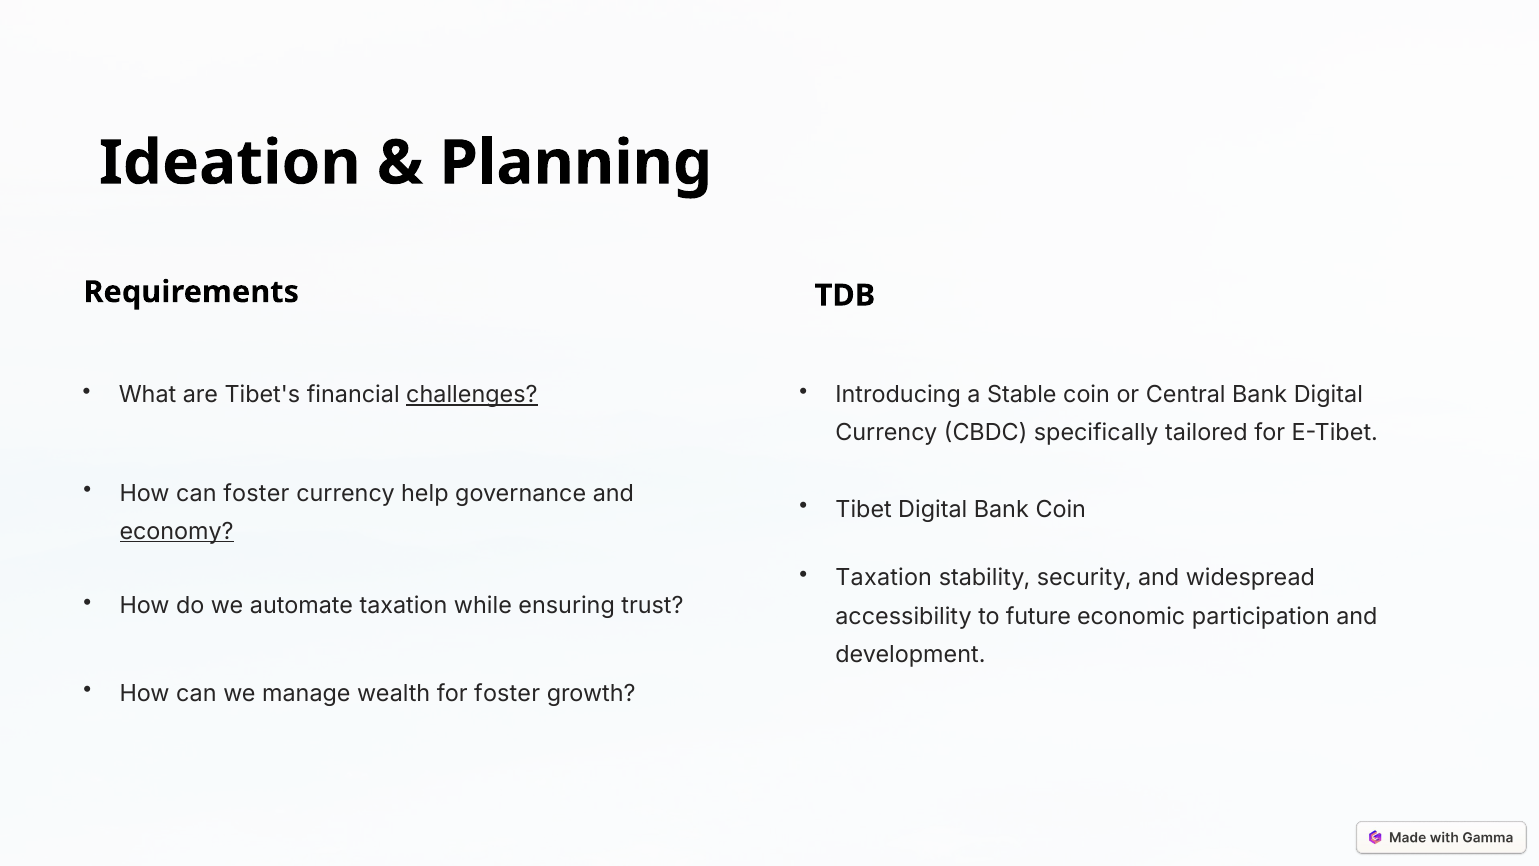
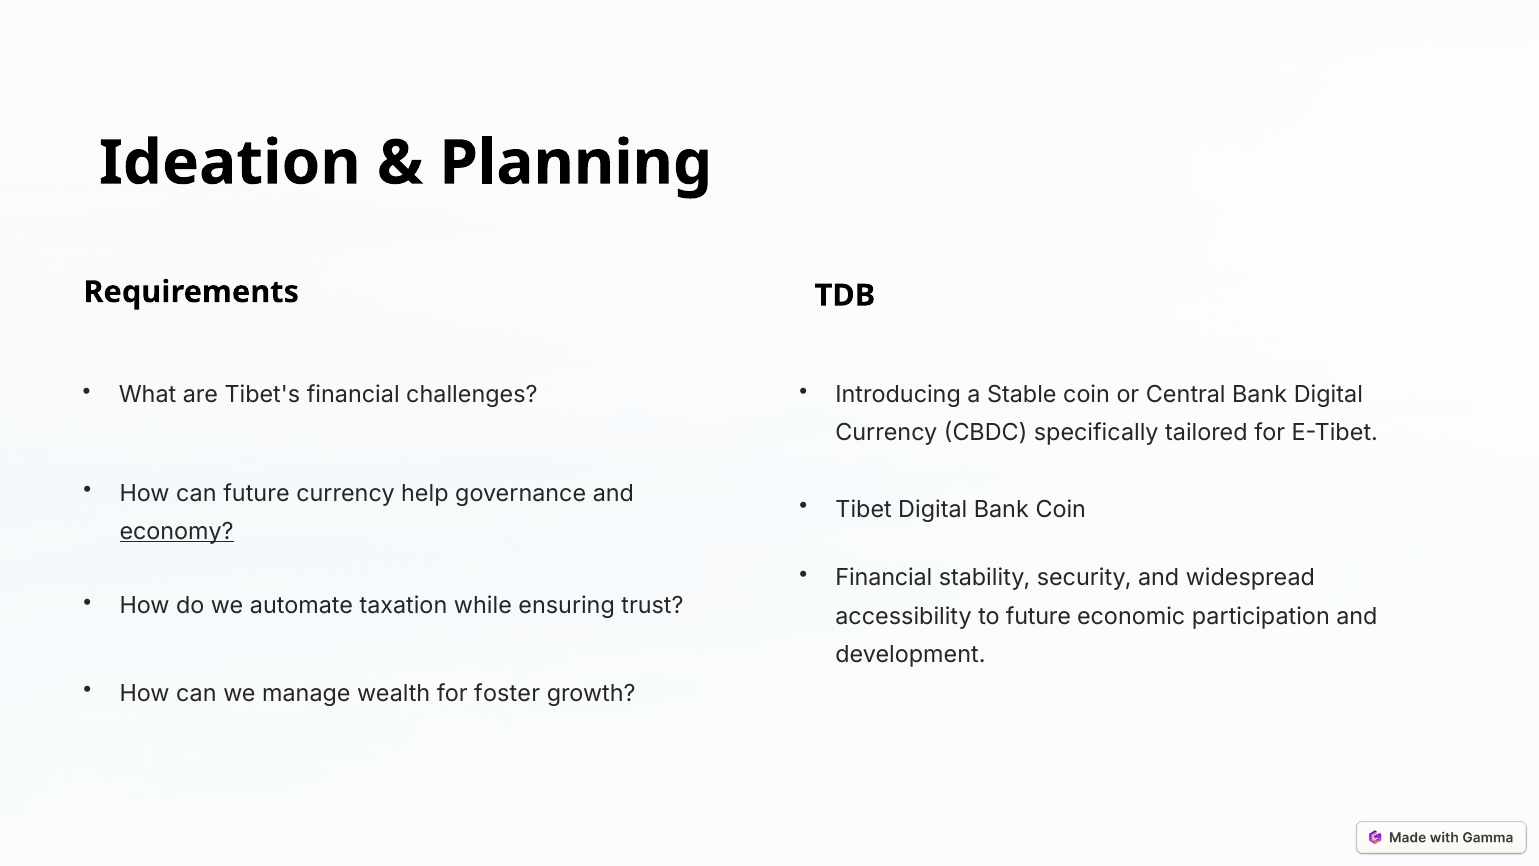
challenges underline: present -> none (472, 395)
can foster: foster -> future (257, 493)
Taxation: Taxation -> Financial (884, 578)
